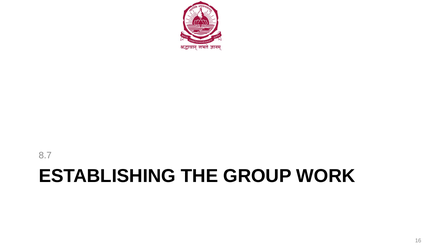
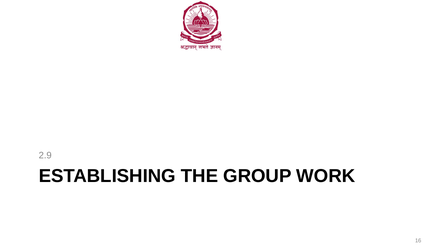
8.7: 8.7 -> 2.9 (45, 155)
